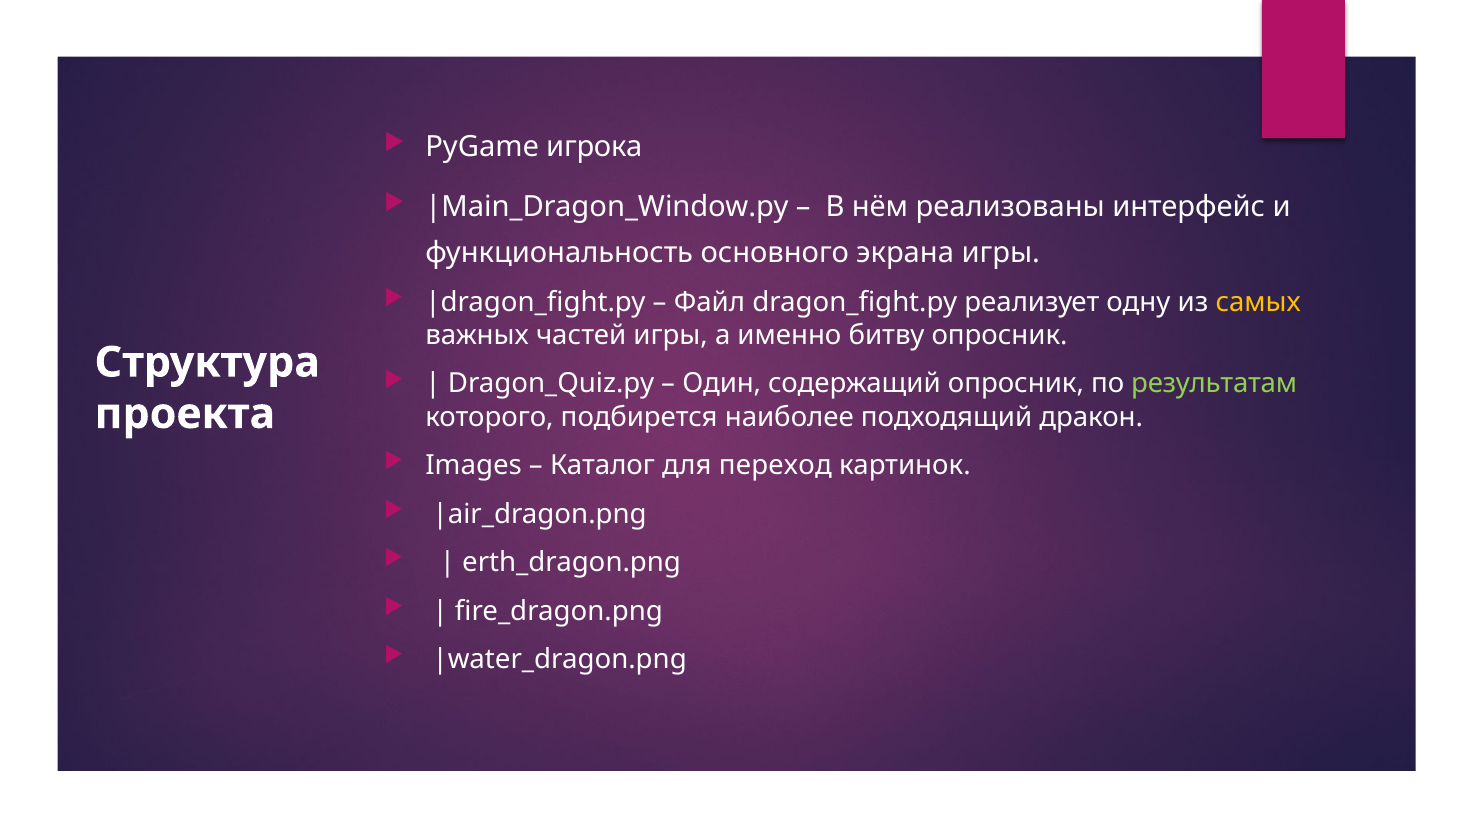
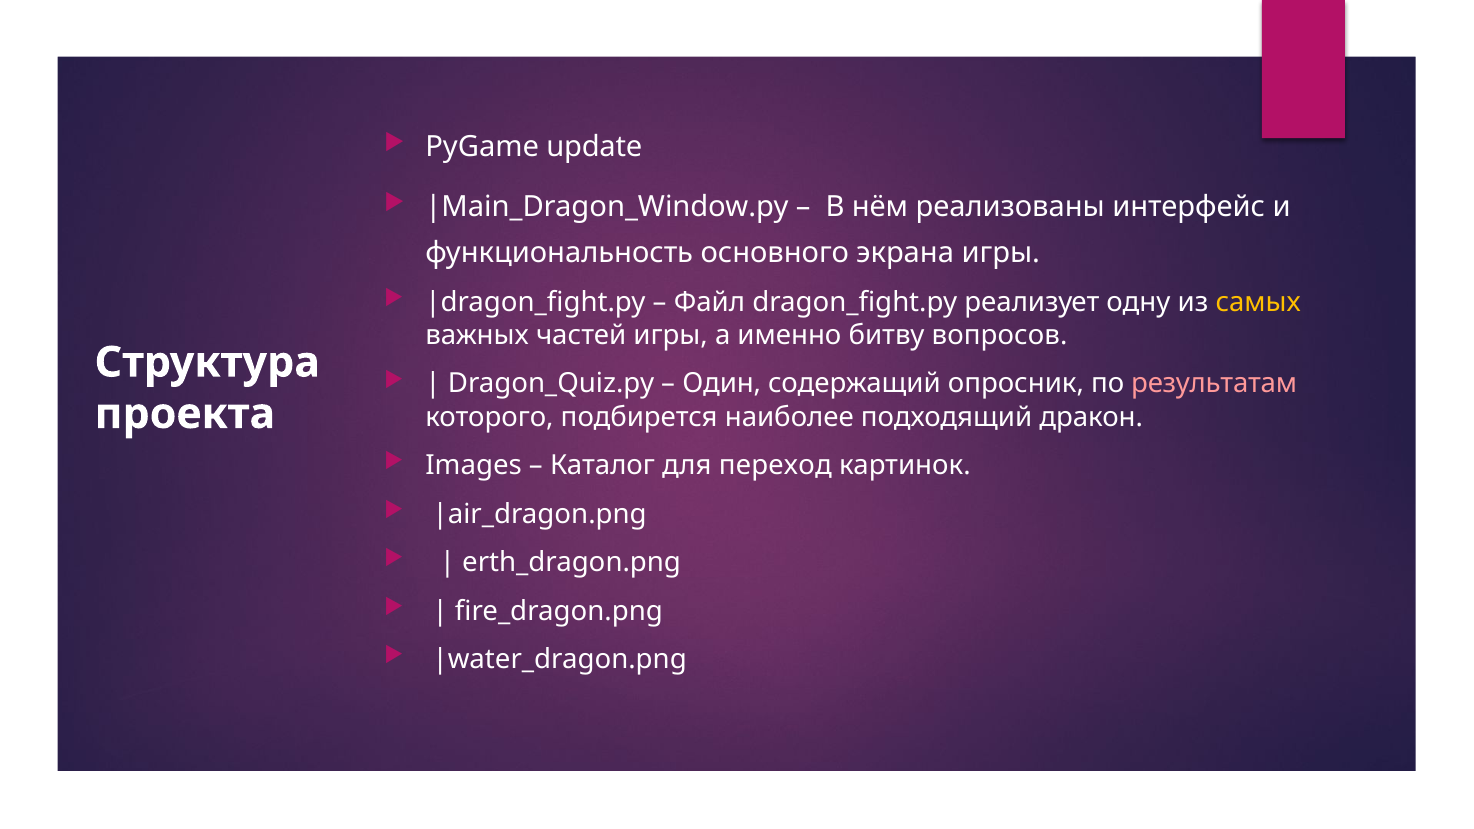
игрока: игрока -> update (594, 147)
битву опросник: опросник -> вопросов (1000, 335)
результатам colour: light green -> pink (1214, 384)
